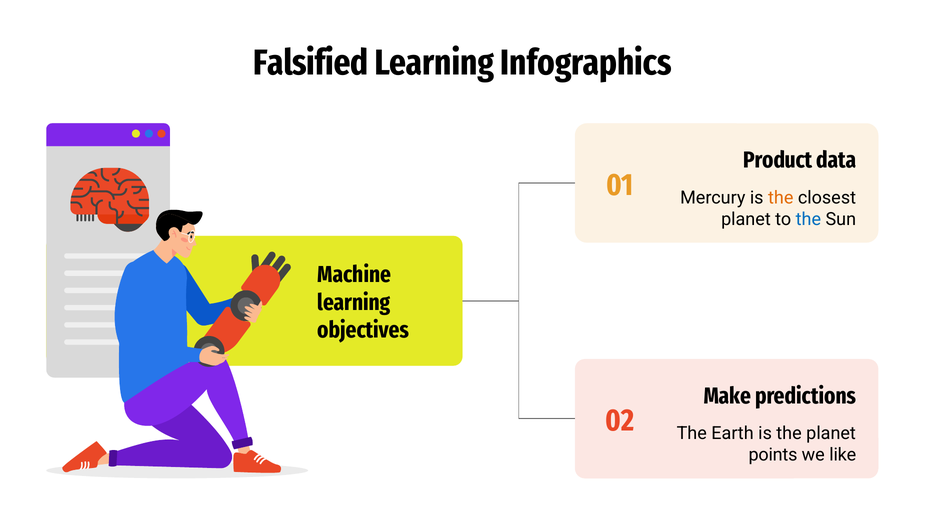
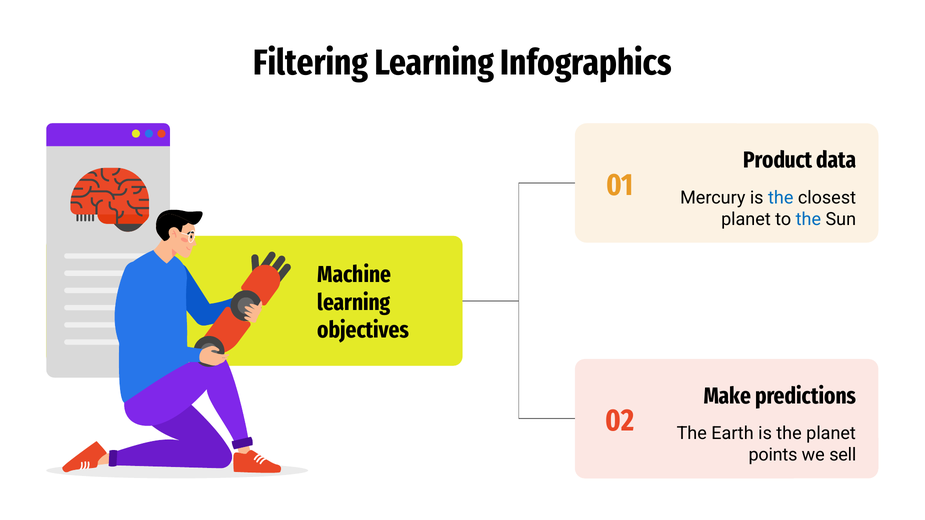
Falsified: Falsified -> Filtering (311, 63)
the colour: orange -> blue (781, 198)
like: like -> sell (843, 455)
